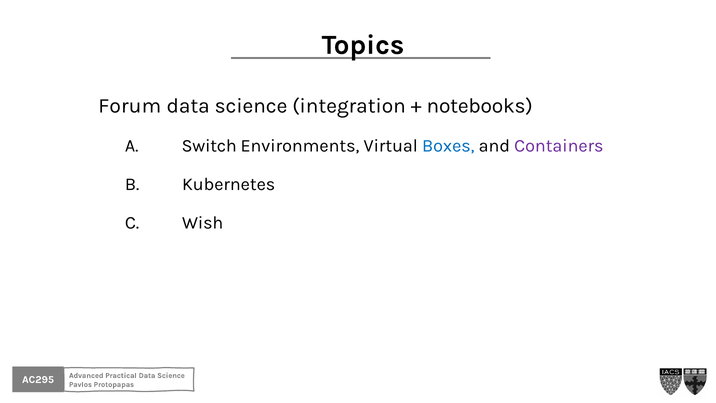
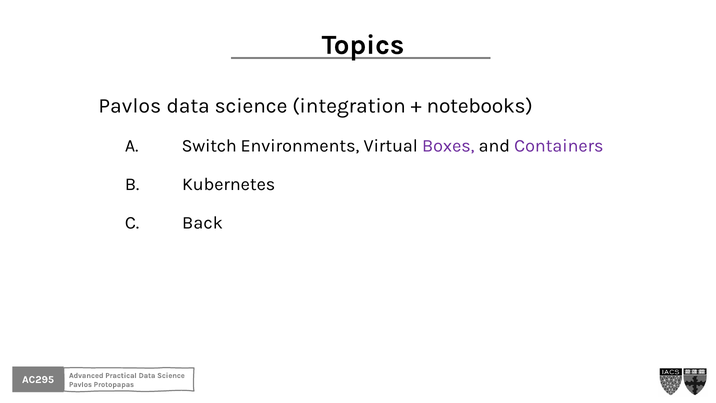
Forum: Forum -> Pavlos (130, 106)
Boxes colour: blue -> purple (448, 146)
Wish: Wish -> Back (203, 223)
